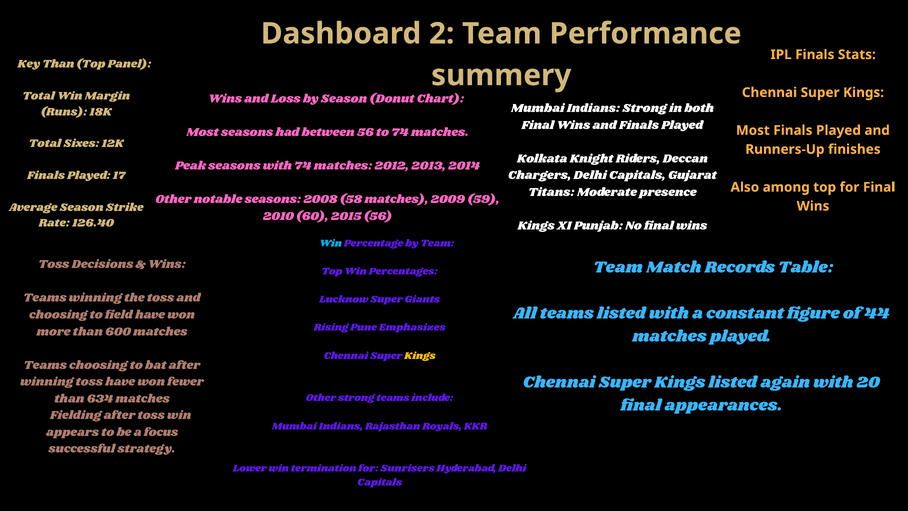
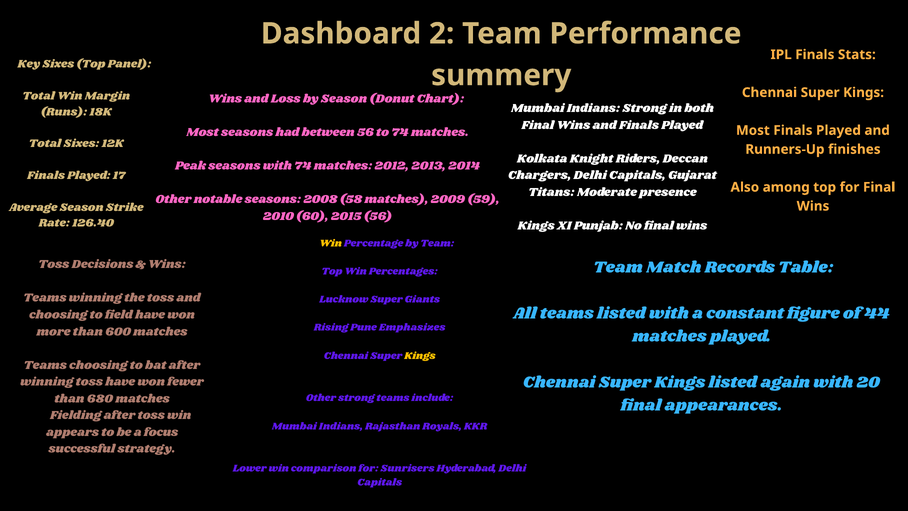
Key Than: Than -> Sixes (58, 64)
Win colour: light blue -> yellow (331, 243)
634: 634 -> 680 (100, 398)
termination: termination -> comparison (324, 468)
